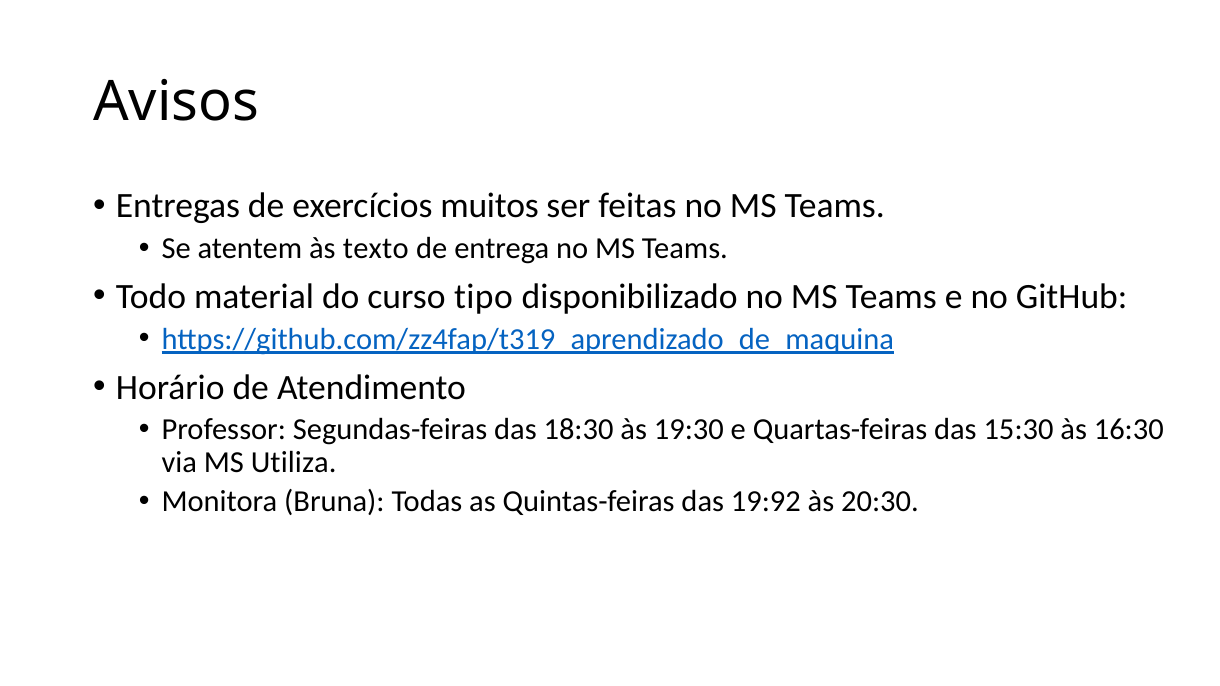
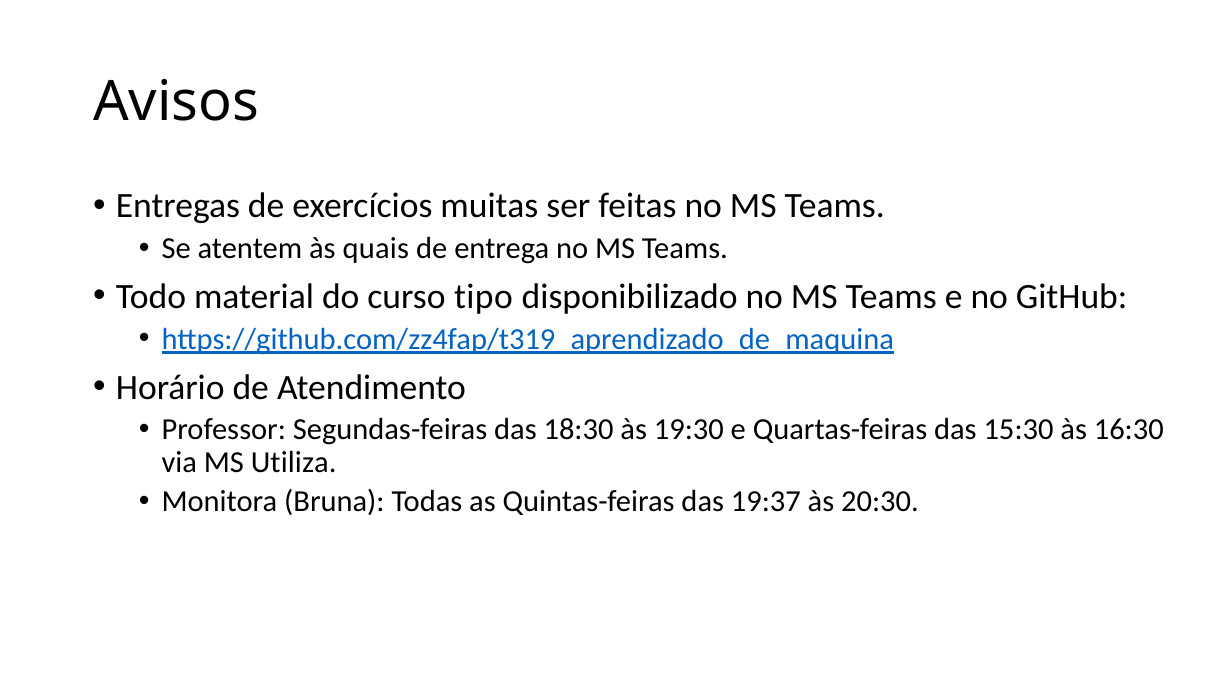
muitos: muitos -> muitas (489, 206)
texto: texto -> quais (376, 248)
19:92: 19:92 -> 19:37 (766, 502)
